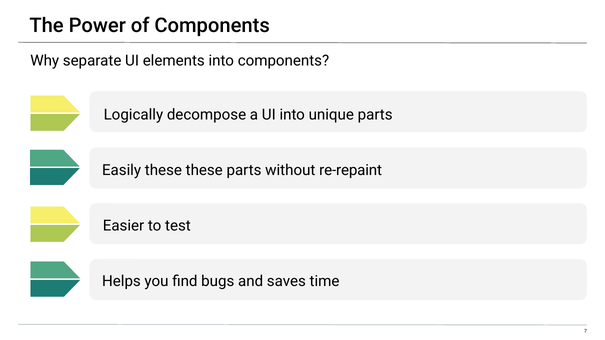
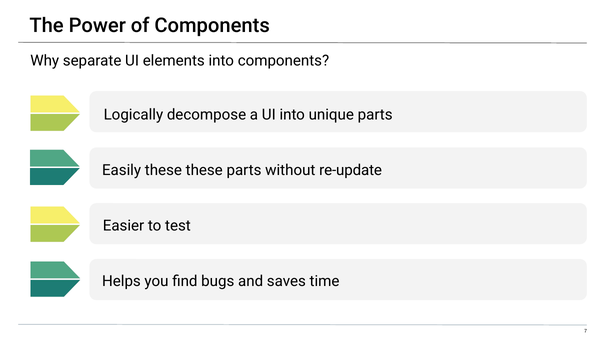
re-repaint: re-repaint -> re-update (351, 170)
